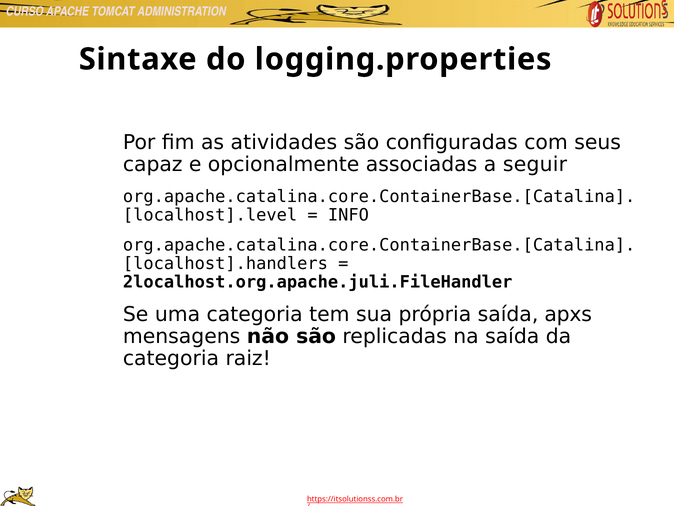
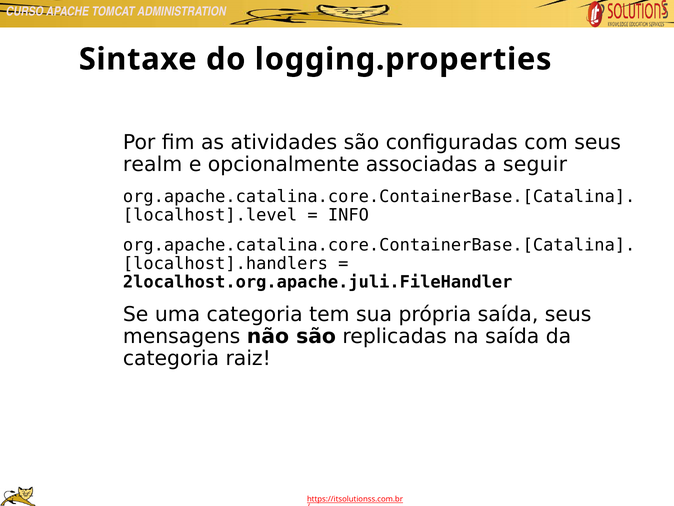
capaz: capaz -> realm (153, 164)
saída apxs: apxs -> seus (568, 314)
